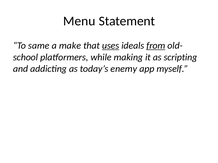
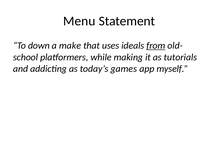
same: same -> down (39, 46)
uses underline: present -> none (111, 46)
scripting: scripting -> tutorials (180, 57)
enemy: enemy -> games (124, 69)
